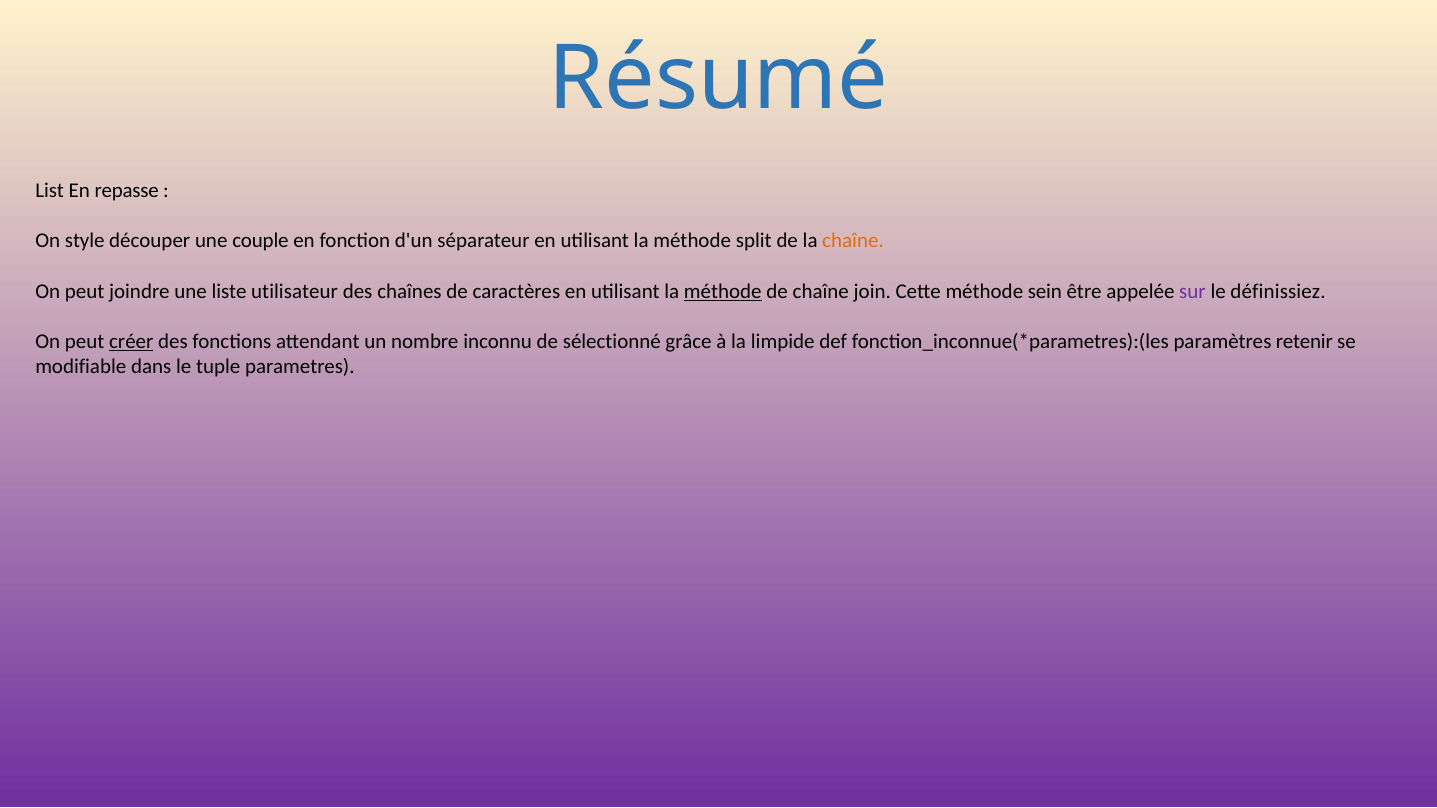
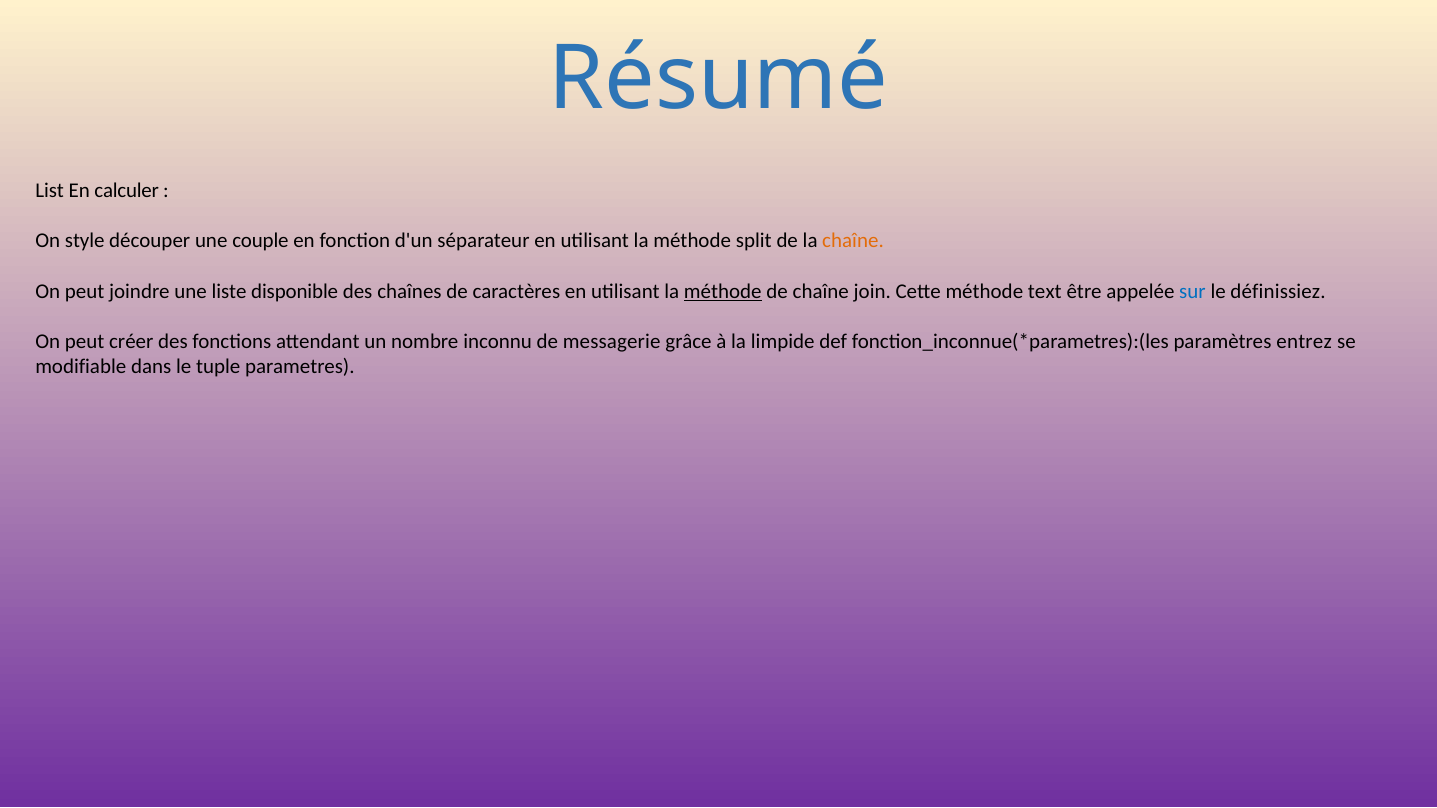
repasse: repasse -> calculer (127, 191)
utilisateur: utilisateur -> disponible (295, 291)
sein: sein -> text (1045, 291)
sur colour: purple -> blue (1192, 291)
créer underline: present -> none (131, 342)
sélectionné: sélectionné -> messagerie (612, 342)
retenir: retenir -> entrez (1304, 342)
